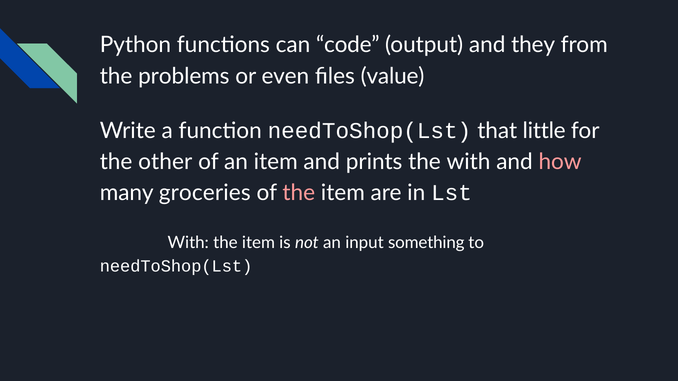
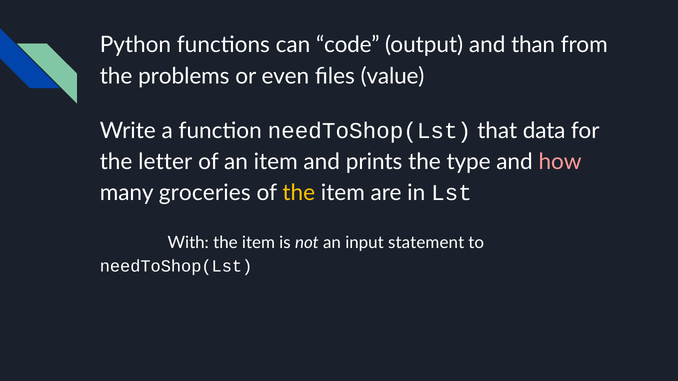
they: they -> than (533, 45)
little: little -> data (544, 131)
other: other -> letter (165, 162)
the with: with -> type (469, 162)
the colour: pink -> yellow (299, 193)
something: something -> statement (426, 243)
